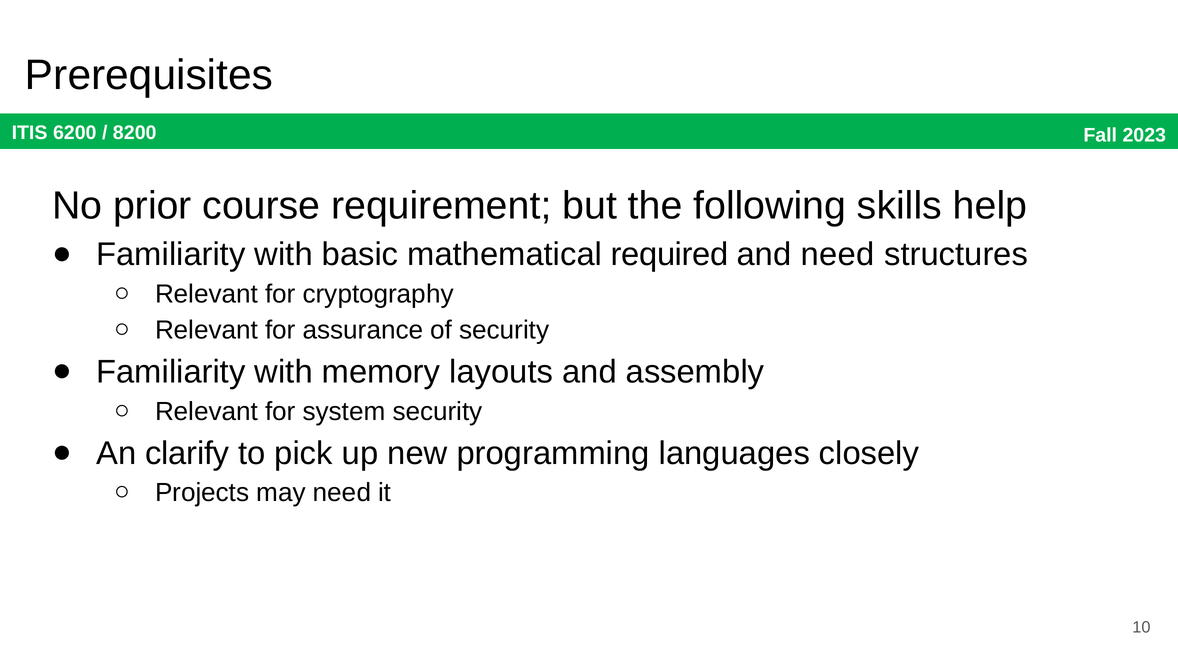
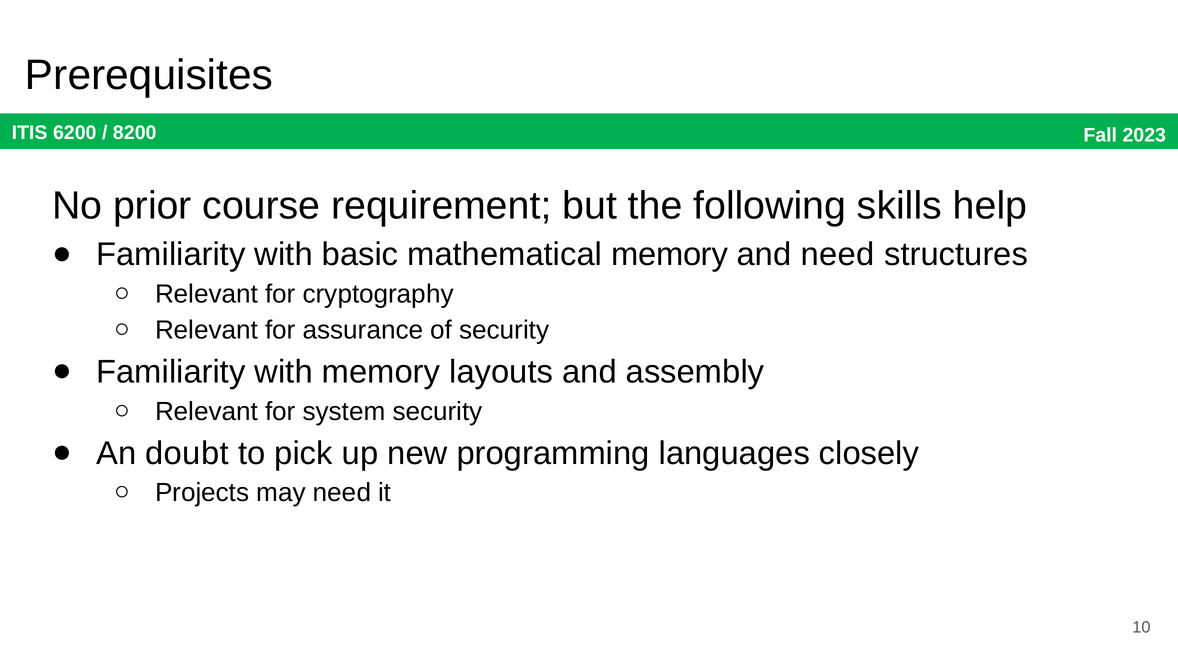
mathematical required: required -> memory (670, 254)
clarify: clarify -> doubt (187, 453)
